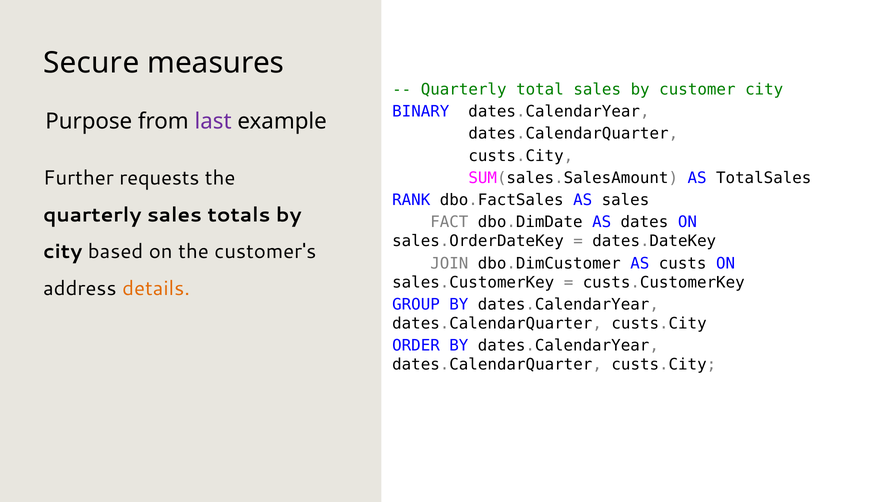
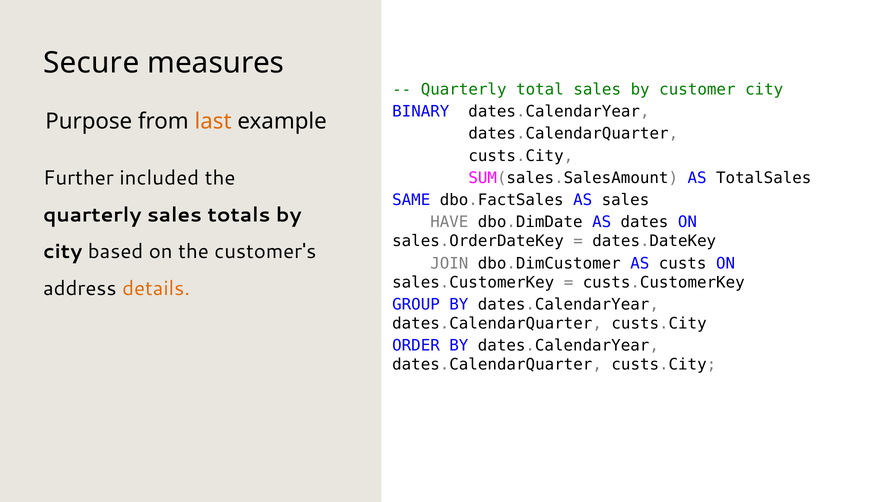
last colour: purple -> orange (213, 121)
requests: requests -> included (159, 178)
RANK: RANK -> SAME (411, 200)
FACT: FACT -> HAVE (449, 222)
